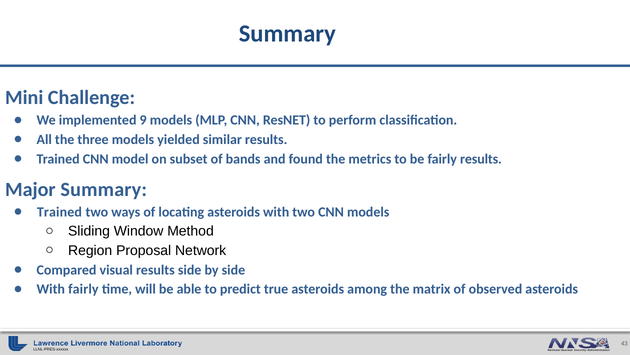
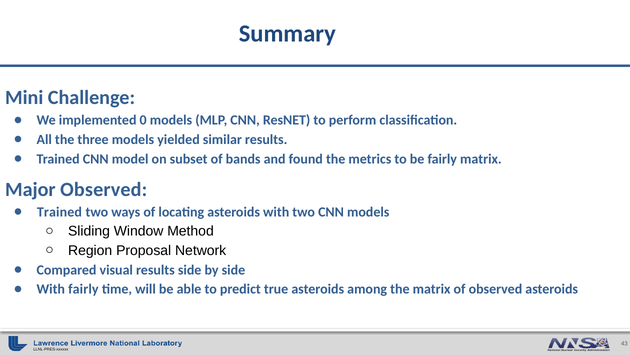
9: 9 -> 0 (143, 120)
fairly results: results -> matrix (481, 159)
Major Summary: Summary -> Observed (104, 189)
